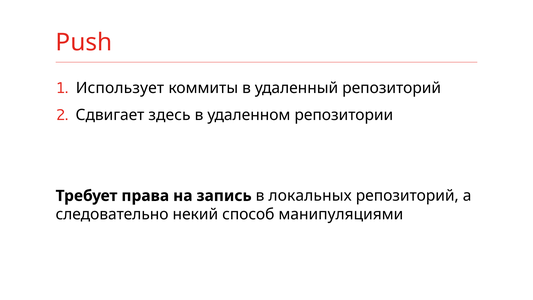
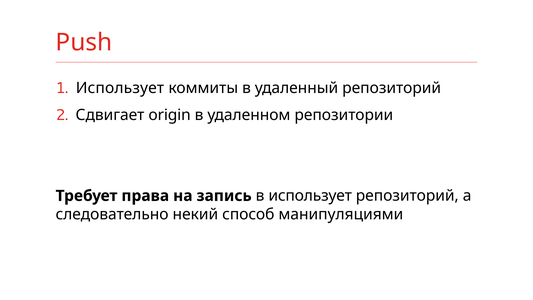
здесь: здесь -> origin (170, 115)
в локальных: локальных -> использует (310, 196)
